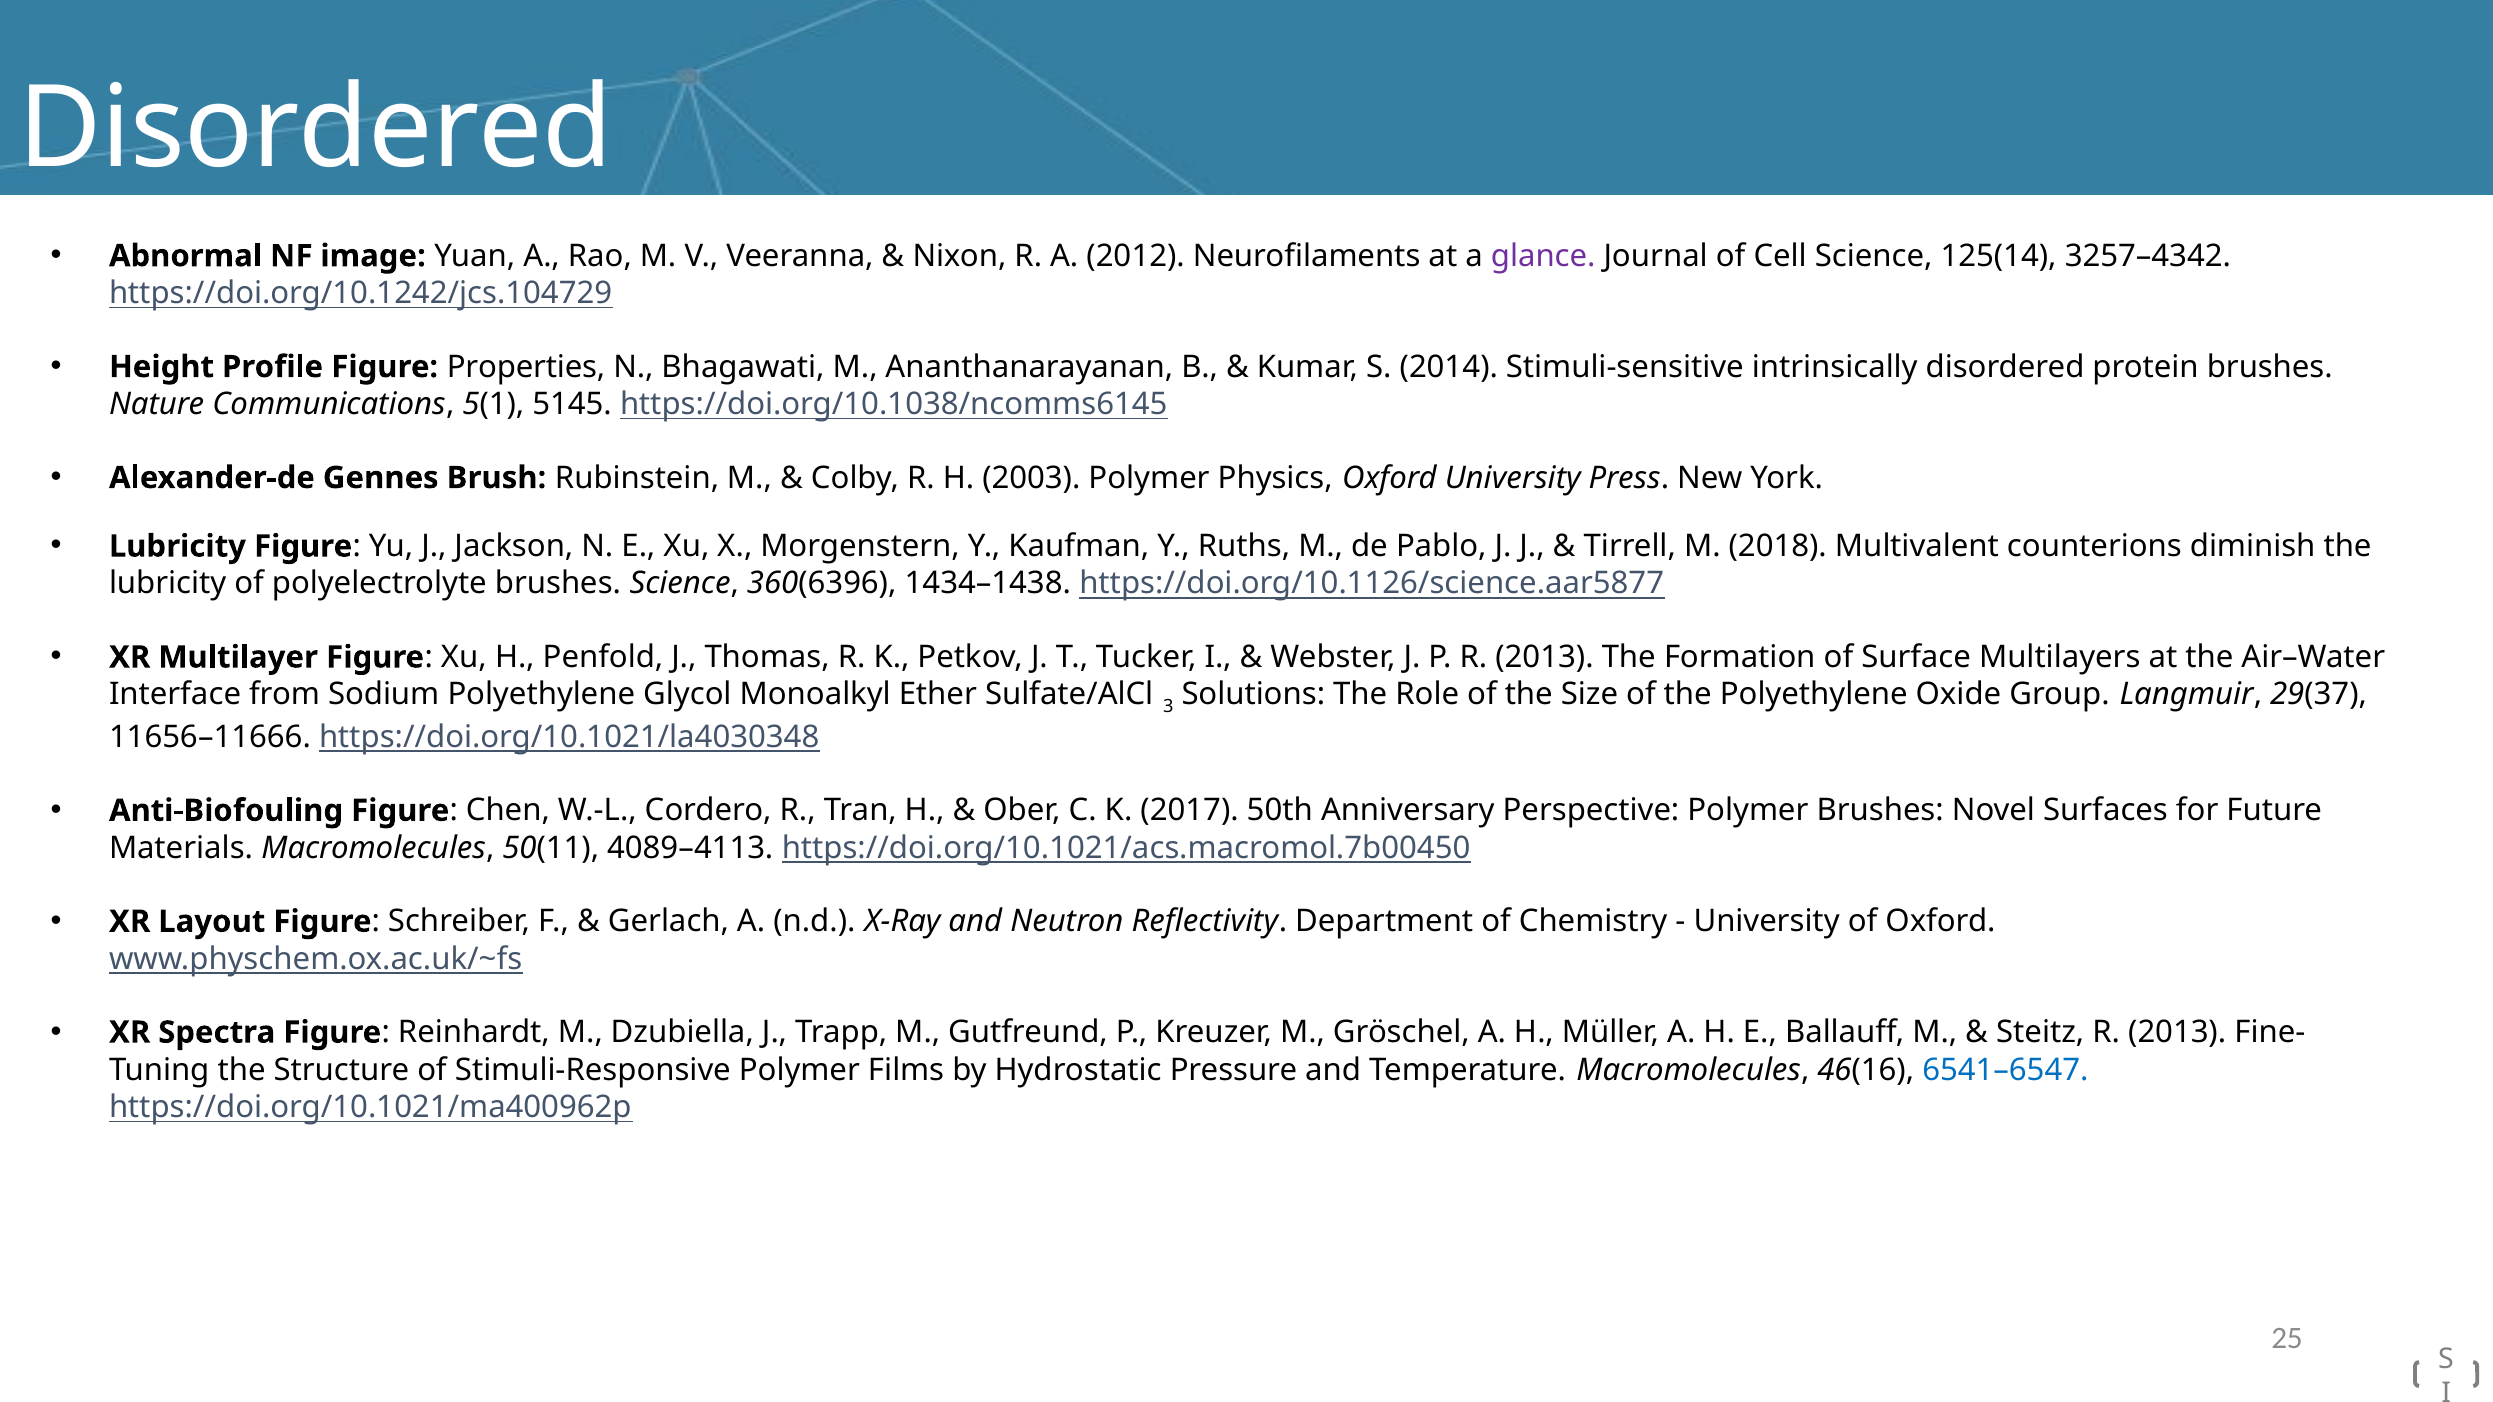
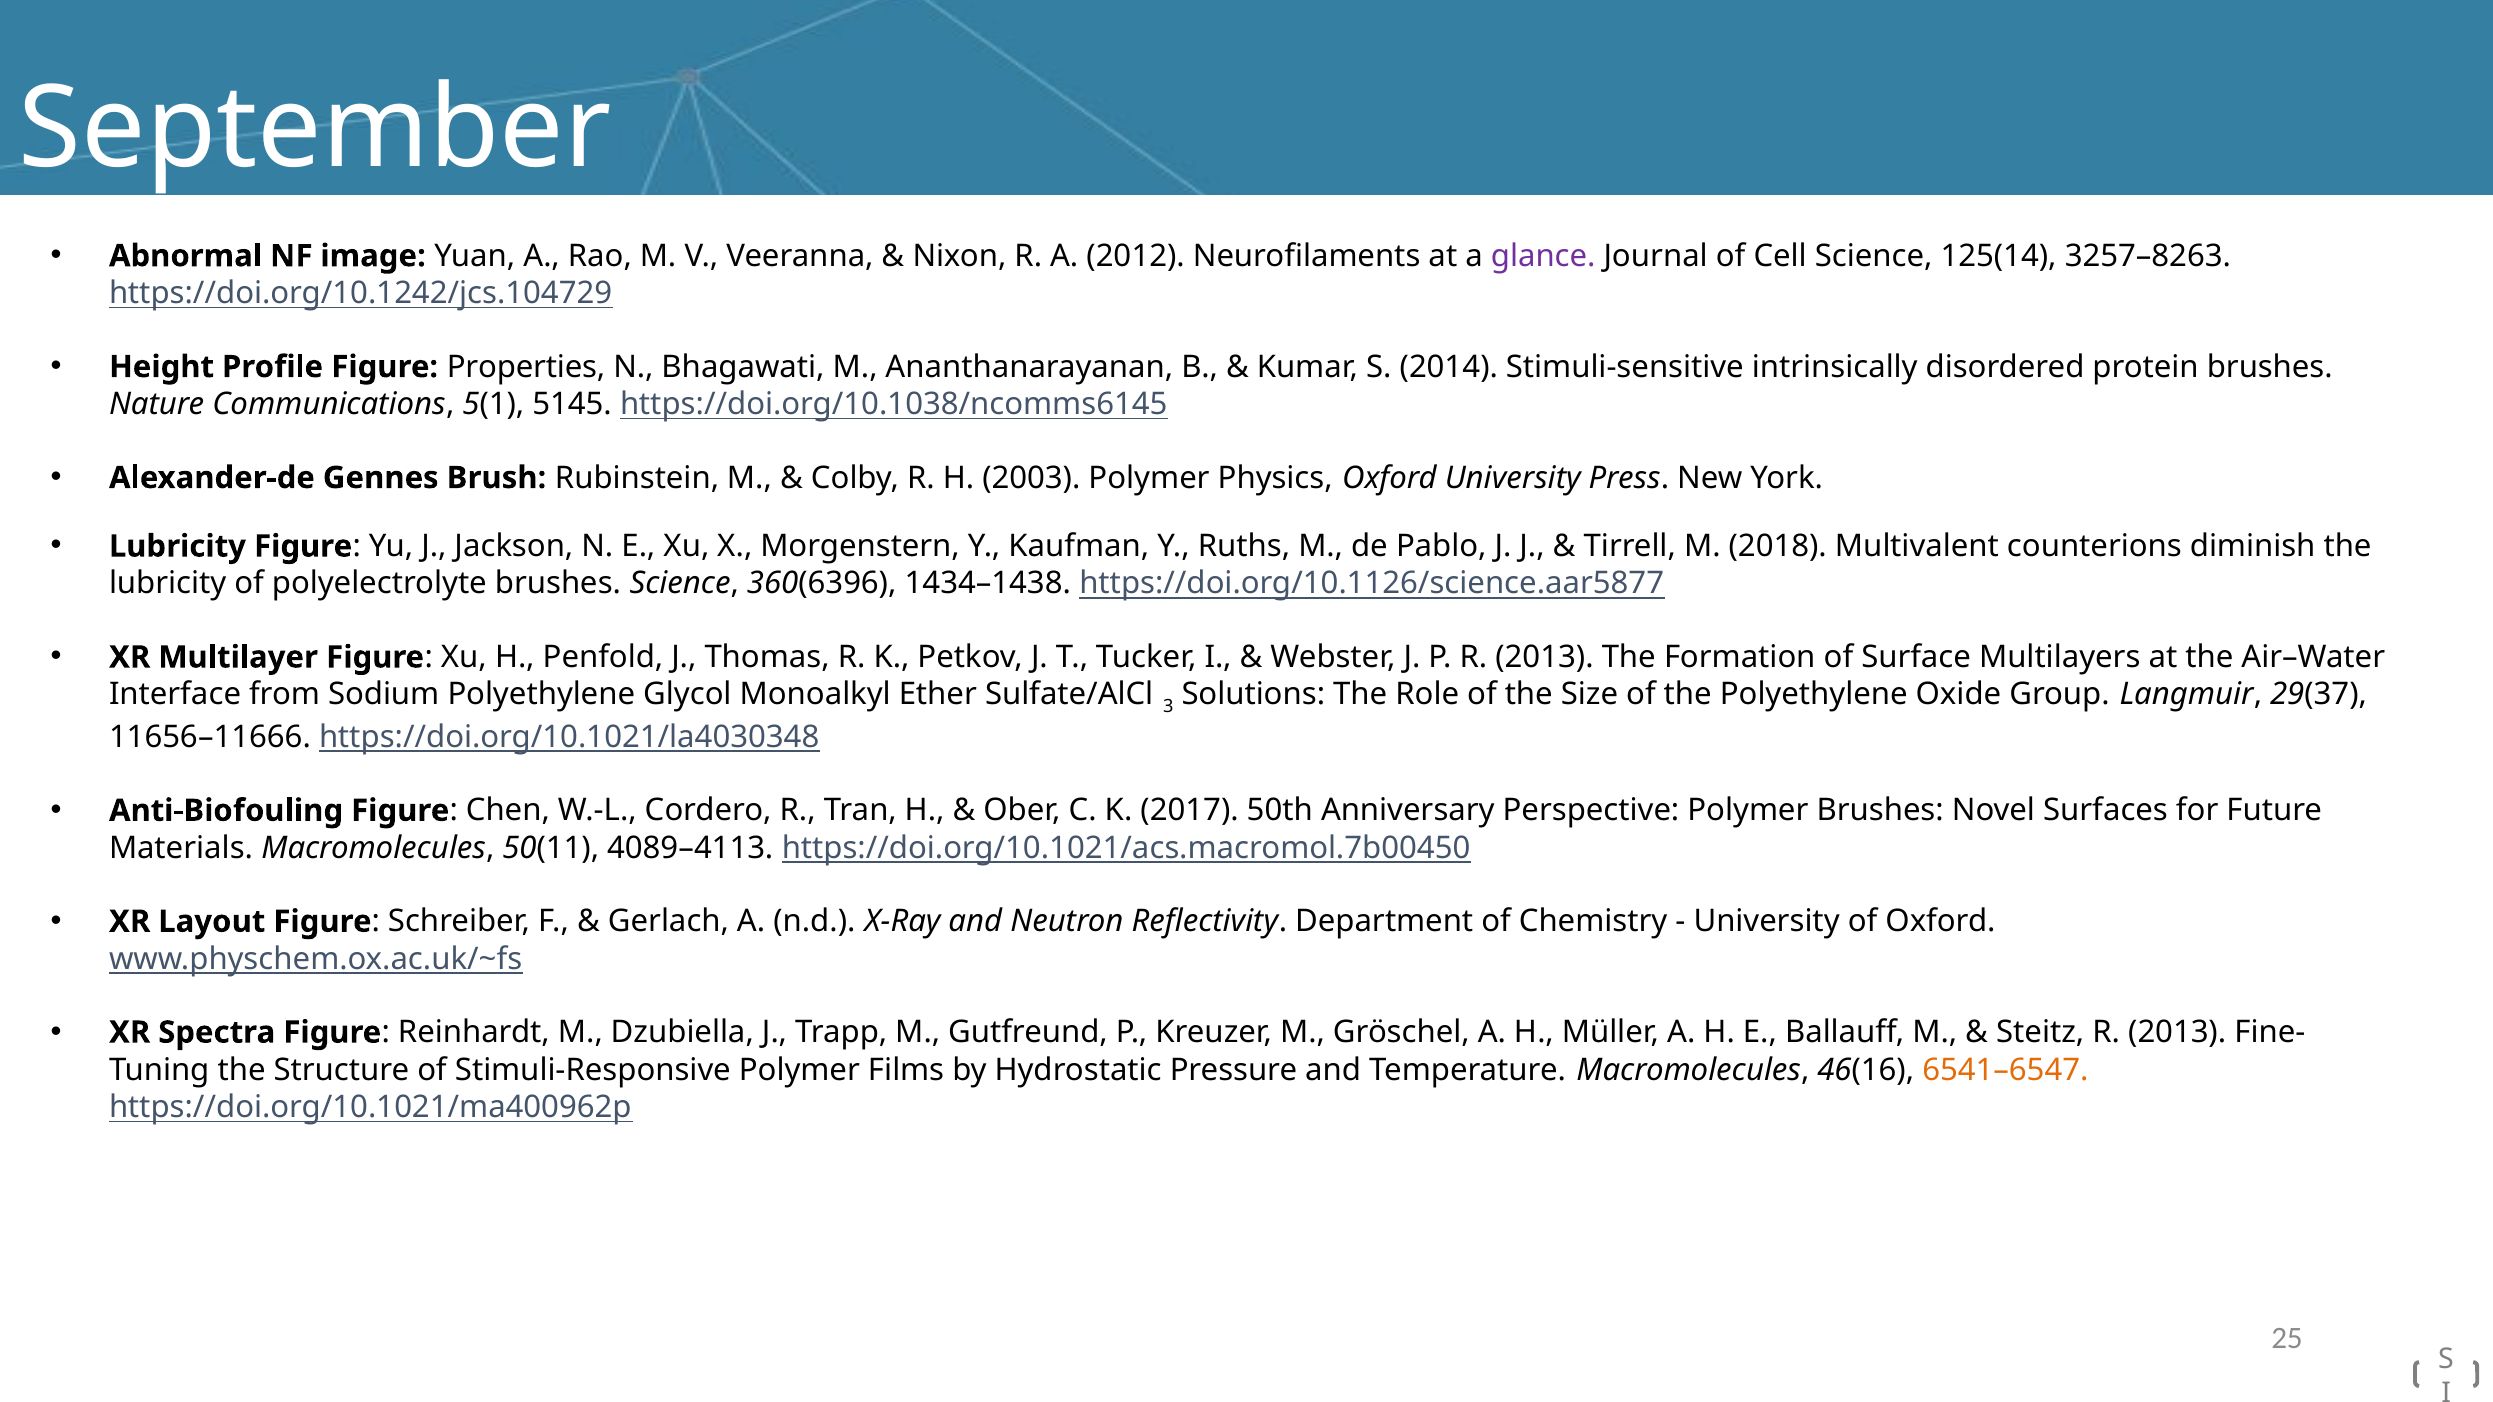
Disordered: Disordered -> September (315, 129)
3257–4342: 3257–4342 -> 3257–8263 (2148, 256)
6541–6547 colour: blue -> orange (2005, 1070)
